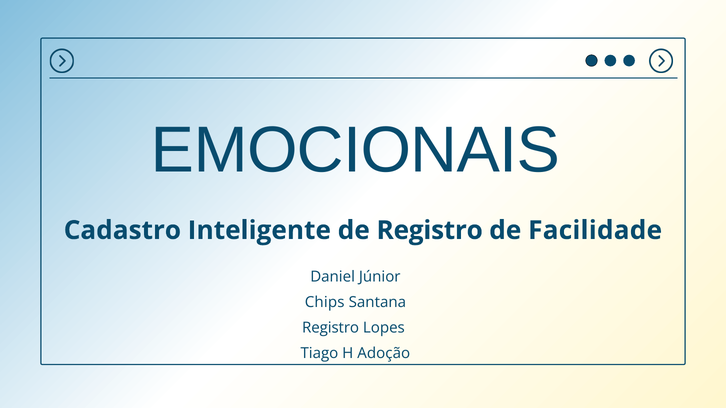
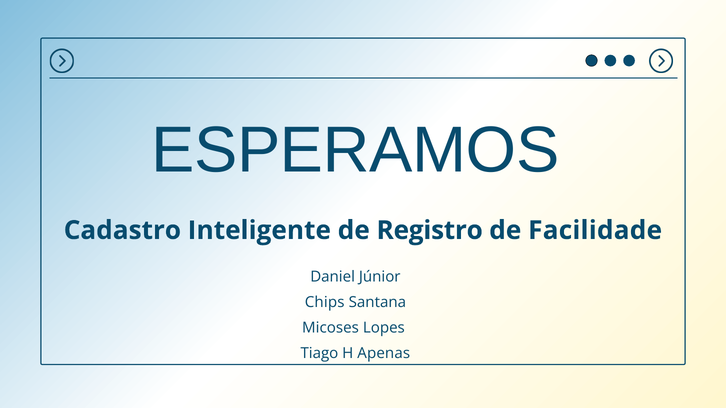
EMOCIONAIS: EMOCIONAIS -> ESPERAMOS (355, 150)
Registro: Registro -> Micoses (330, 328)
Adoção: Adoção -> Apenas (384, 353)
